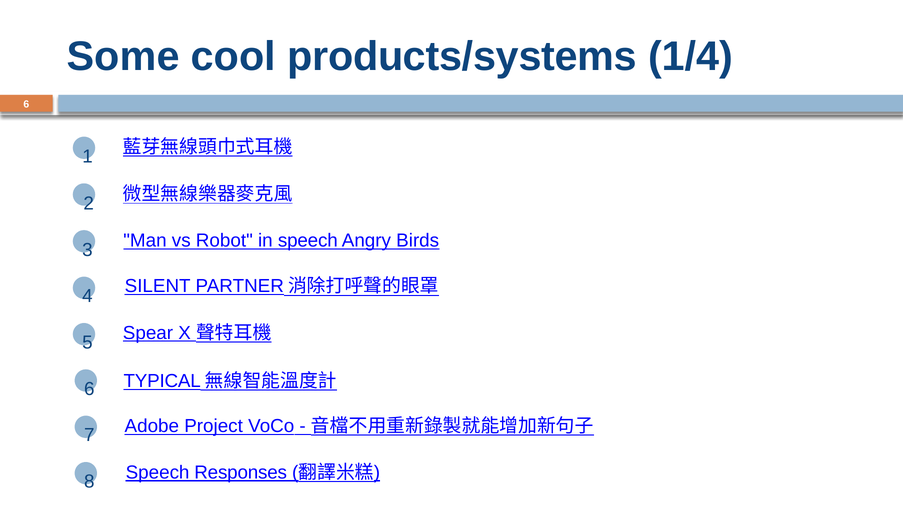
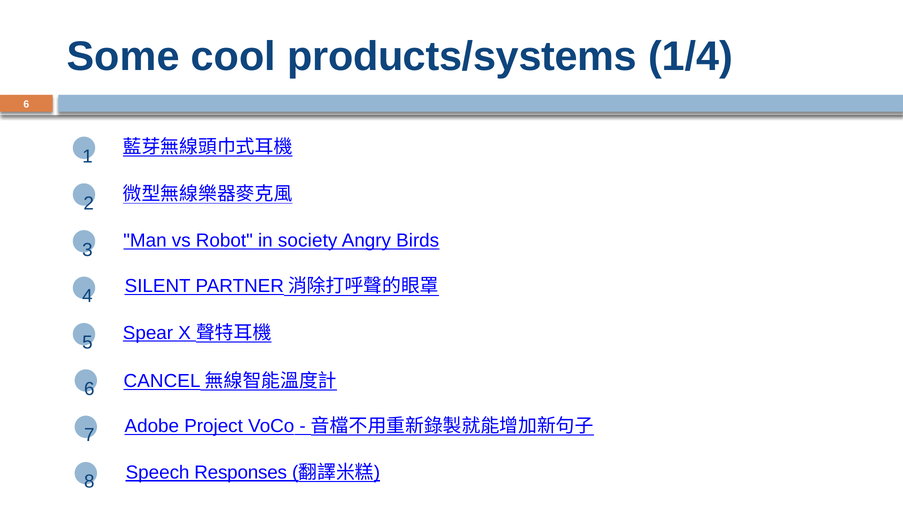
in speech: speech -> society (308, 241)
TYPICAL: TYPICAL -> CANCEL (162, 381)
